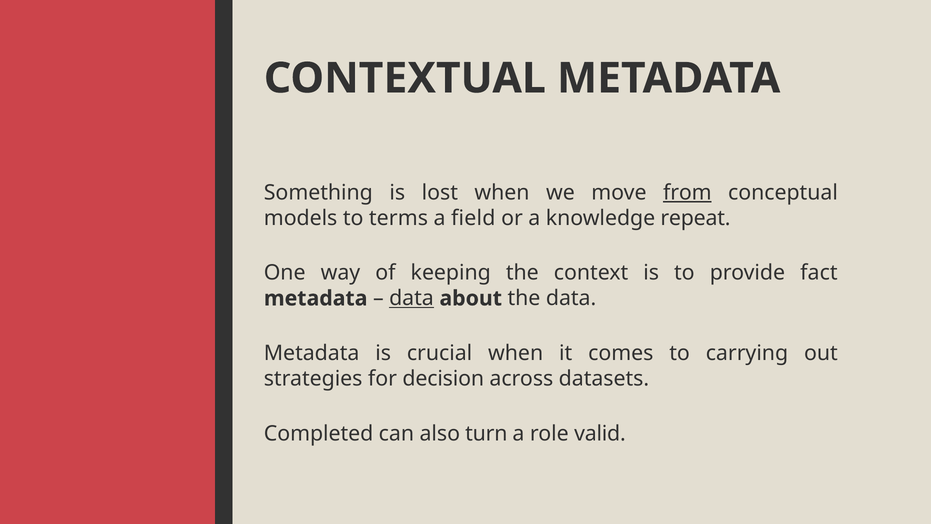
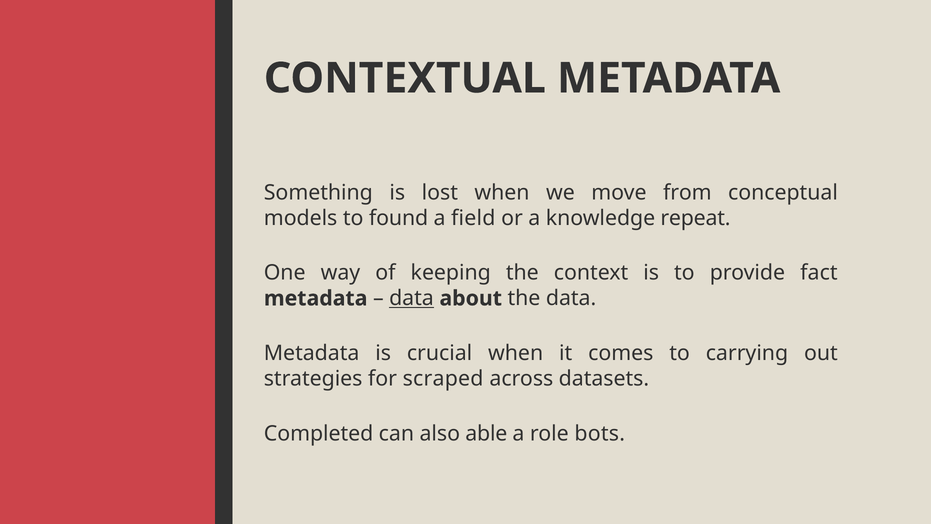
from underline: present -> none (687, 192)
terms: terms -> found (399, 218)
decision: decision -> scraped (443, 379)
turn: turn -> able (486, 433)
valid: valid -> bots (600, 433)
